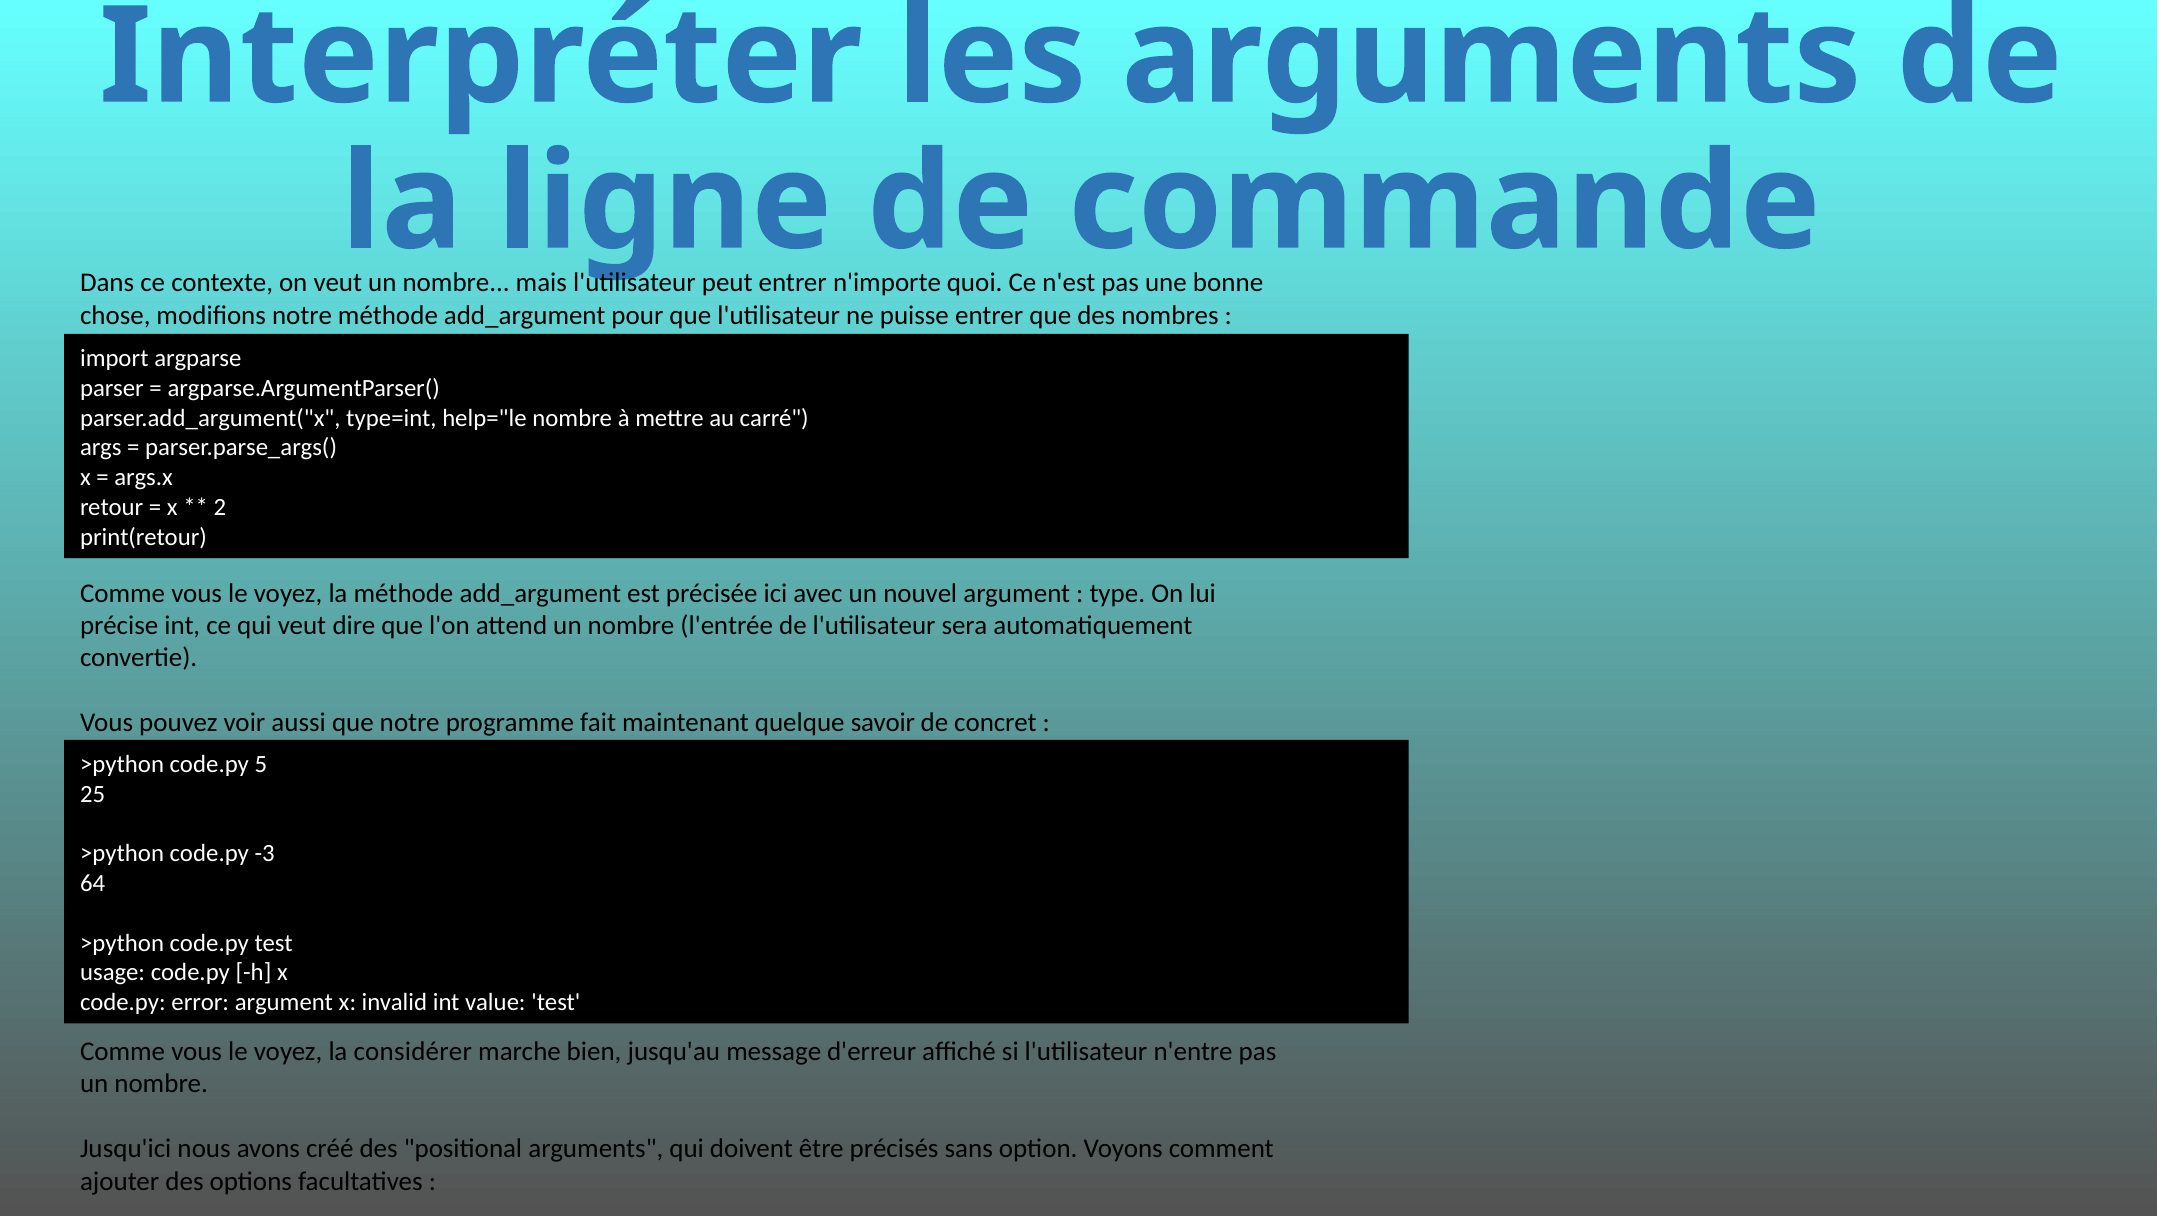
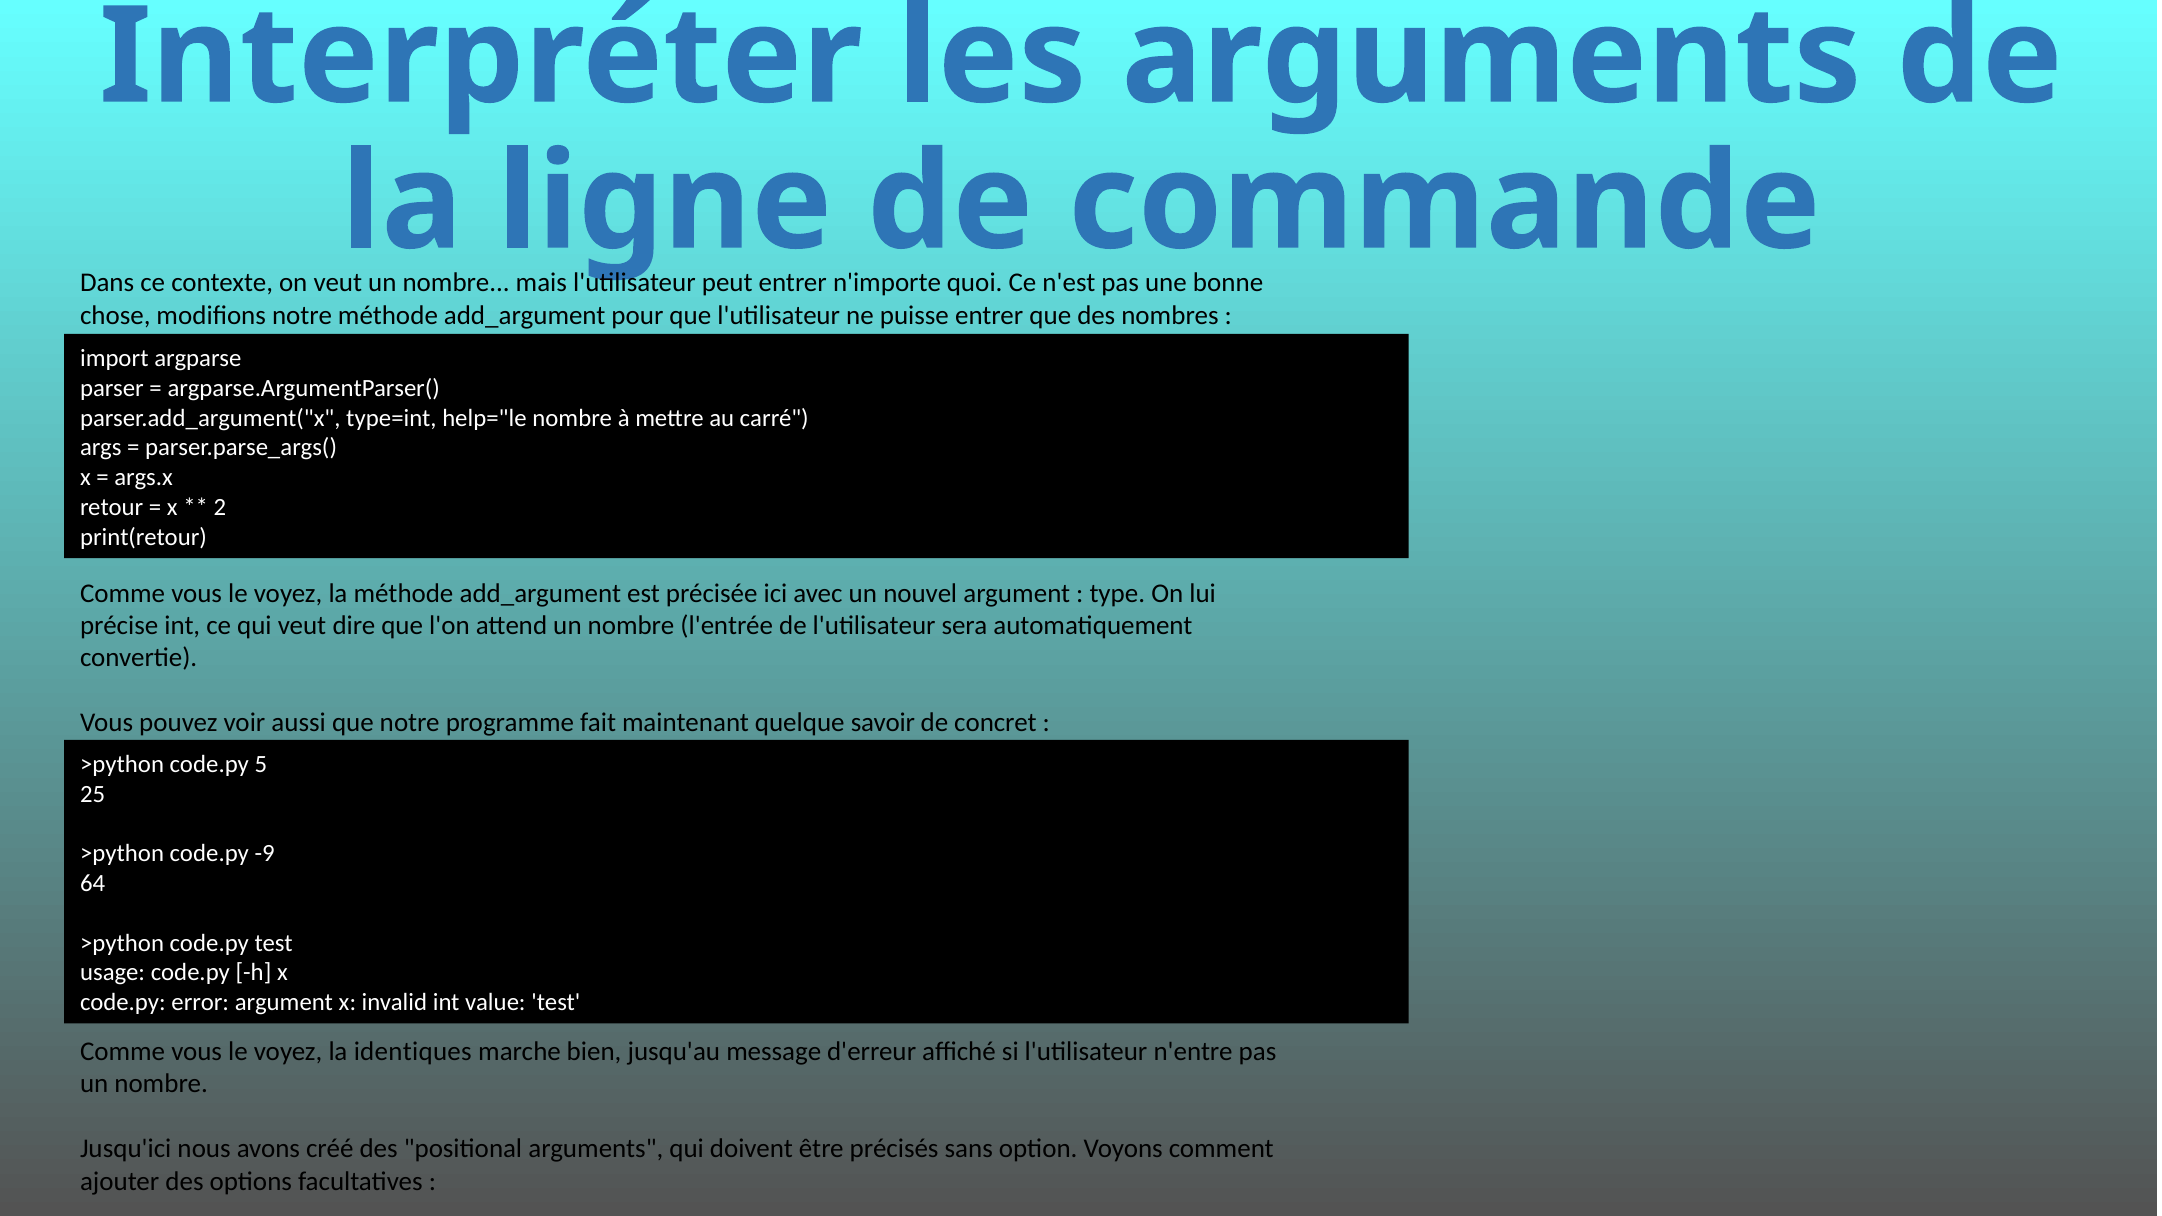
-3: -3 -> -9 (265, 854)
considérer: considérer -> identiques (413, 1052)
